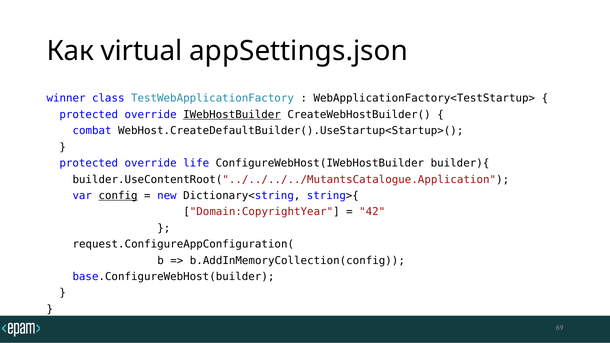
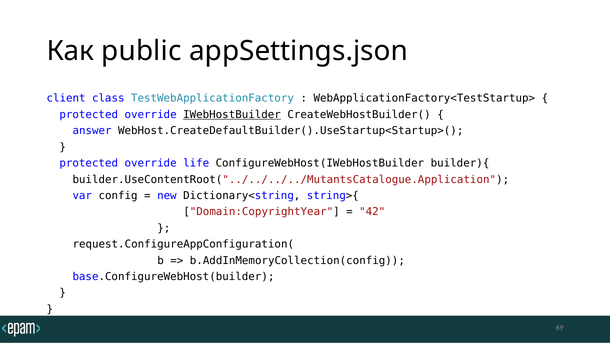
virtual: virtual -> public (141, 51)
winner: winner -> client (66, 98)
combat: combat -> answer (92, 131)
config underline: present -> none (118, 196)
